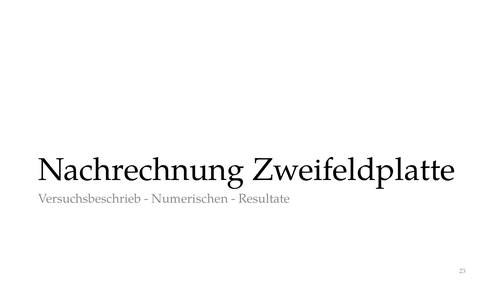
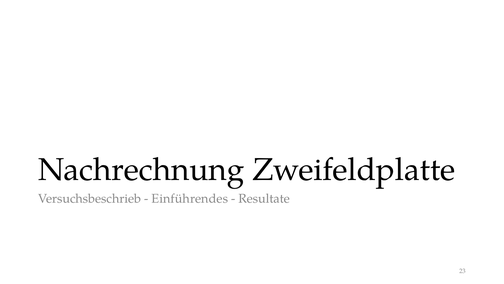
Numerischen: Numerischen -> Einführendes (190, 198)
